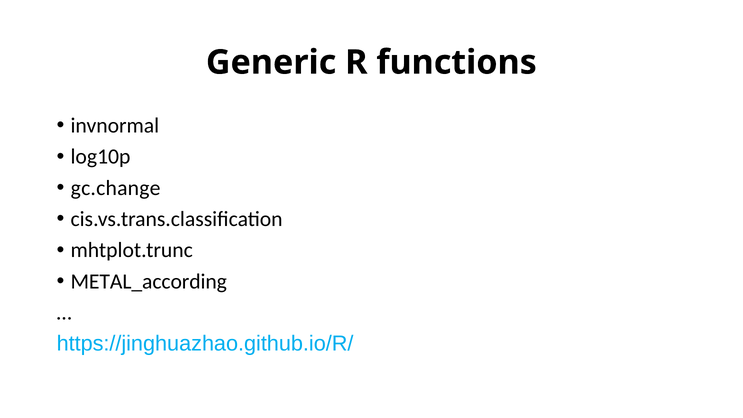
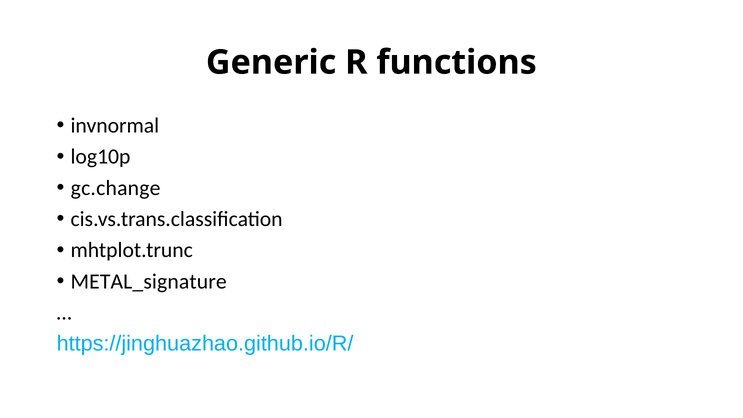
METAL_according: METAL_according -> METAL_signature (149, 281)
